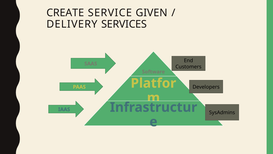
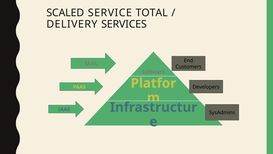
CREATE: CREATE -> SCALED (65, 13)
GIVEN: GIVEN -> TOTAL (152, 13)
